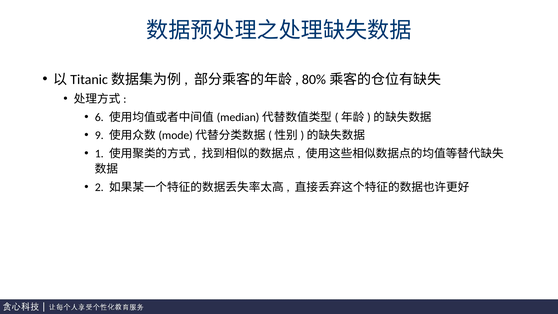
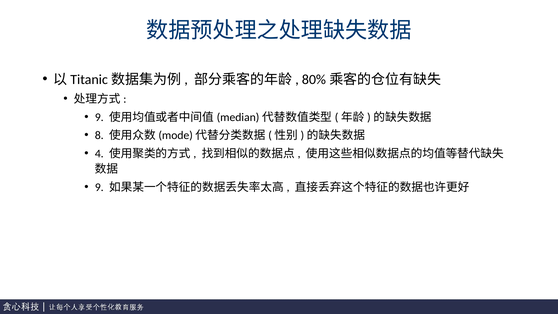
6: 6 -> 9 (99, 117)
9: 9 -> 8 (99, 135)
1: 1 -> 4 (99, 154)
2: 2 -> 9 (99, 187)
